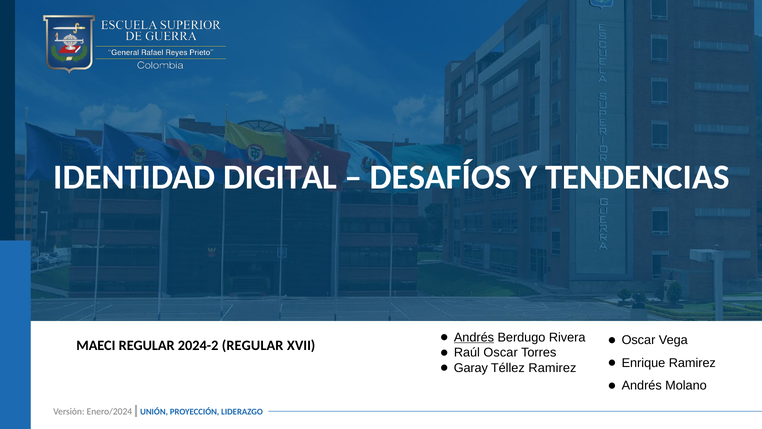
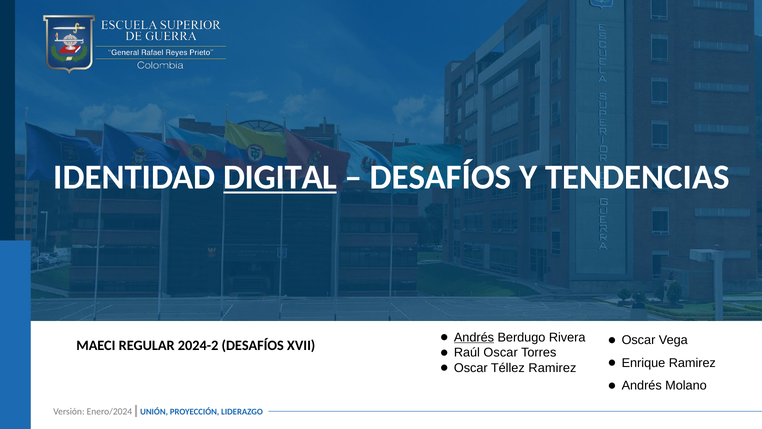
DIGITAL underline: none -> present (280, 177)
2024-2 REGULAR: REGULAR -> DESAFÍOS (253, 345)
Garay: Garay -> Oscar (471, 368)
